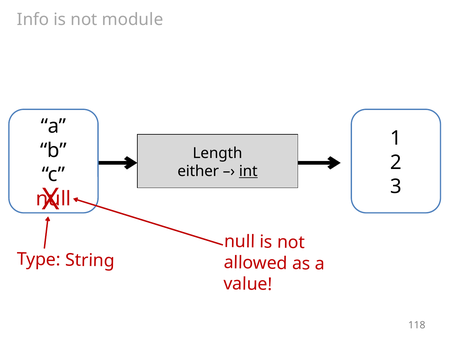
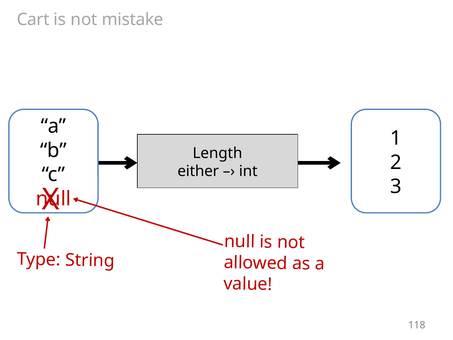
Info: Info -> Cart (33, 19)
module: module -> mistake (133, 19)
int underline: present -> none (248, 171)
